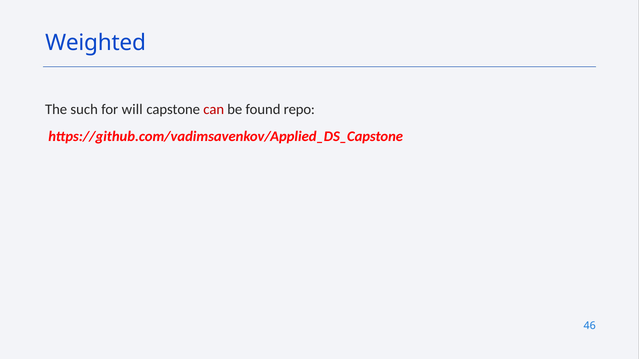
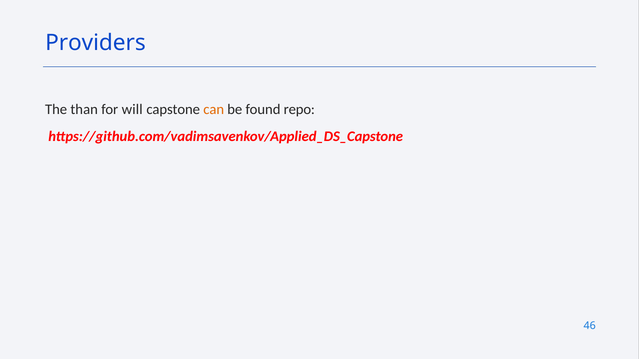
Weighted: Weighted -> Providers (95, 43)
such: such -> than (84, 110)
can colour: red -> orange (214, 110)
